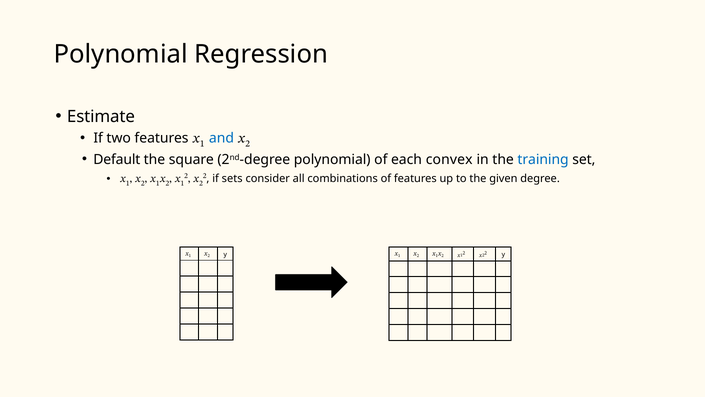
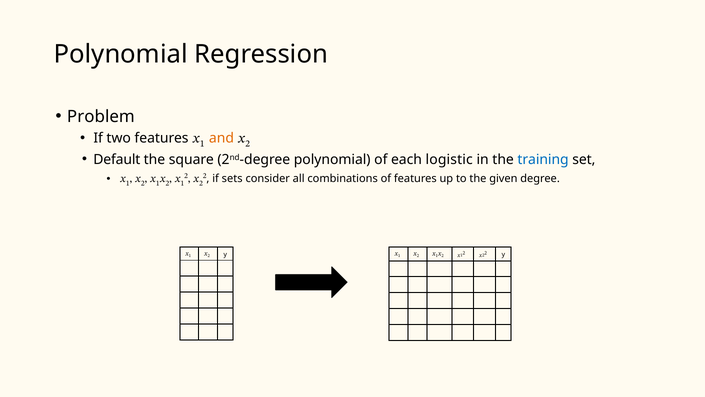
Estimate: Estimate -> Problem (101, 117)
and colour: blue -> orange (221, 138)
convex: convex -> logistic (449, 159)
